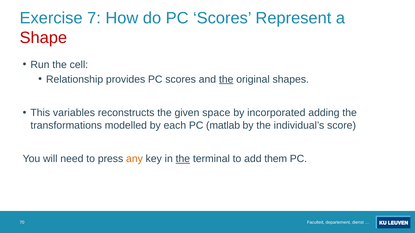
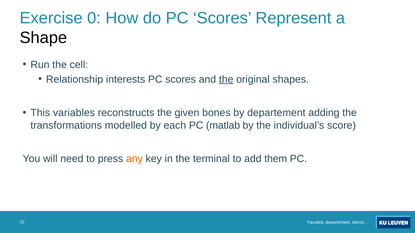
7: 7 -> 0 (94, 18)
Shape colour: red -> black (43, 38)
provides: provides -> interests (126, 79)
space: space -> bones (216, 113)
by incorporated: incorporated -> departement (276, 113)
the underline: present -> none (183, 159)
